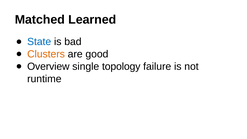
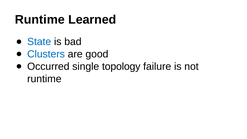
Matched: Matched -> Runtime (40, 20)
Clusters colour: orange -> blue (46, 54)
Overview: Overview -> Occurred (48, 66)
